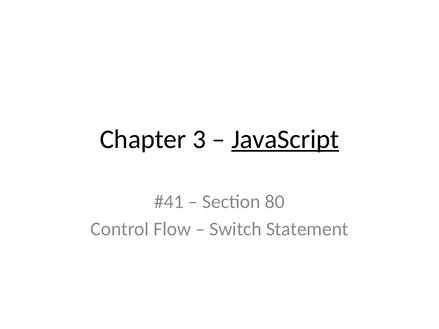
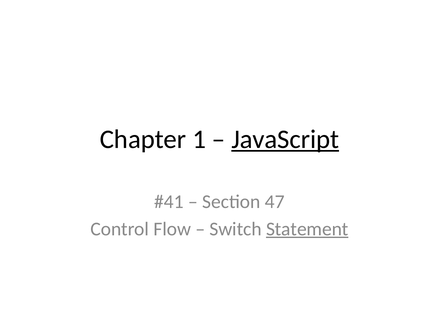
3: 3 -> 1 (199, 139)
80: 80 -> 47 (275, 202)
Statement underline: none -> present (307, 229)
